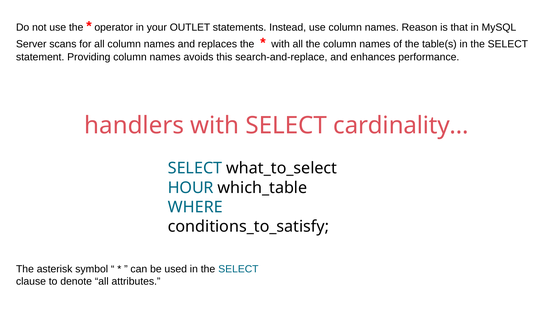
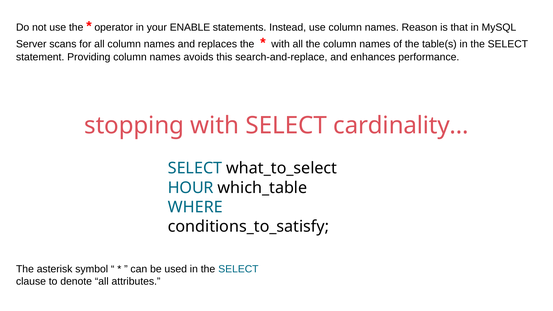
OUTLET: OUTLET -> ENABLE (190, 28)
handlers: handlers -> stopping (134, 125)
